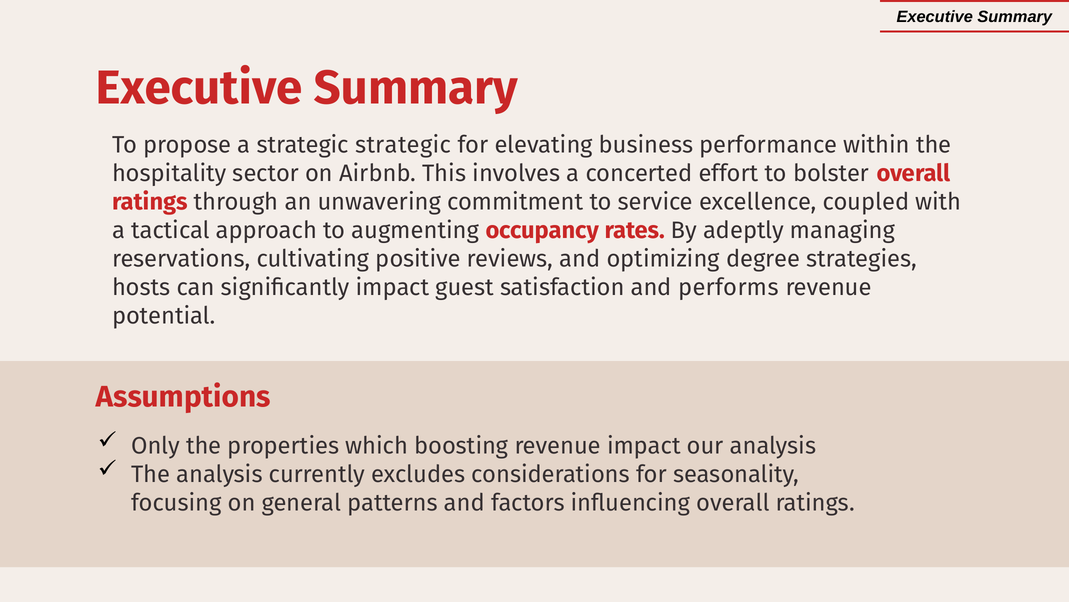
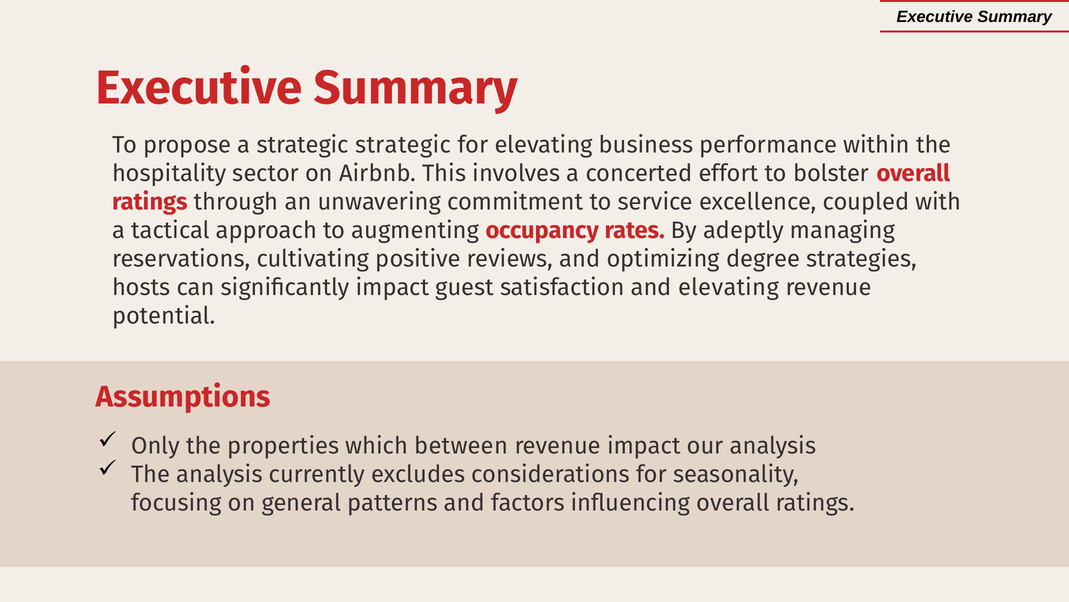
and performs: performs -> elevating (728, 287)
boosting: boosting -> between (461, 445)
